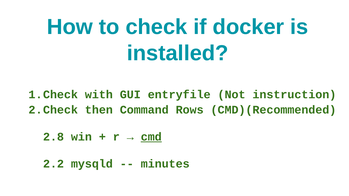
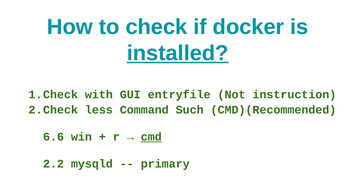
installed underline: none -> present (178, 53)
then: then -> less (99, 110)
Rows: Rows -> Such (190, 110)
2.8: 2.8 -> 6.6 (53, 137)
minutes: minutes -> primary (165, 164)
